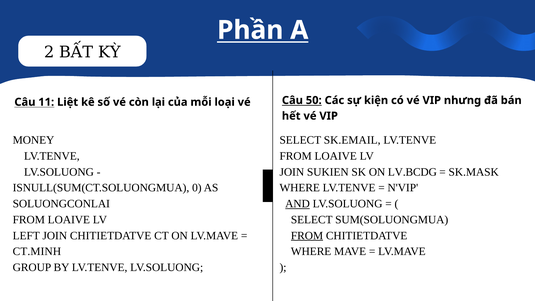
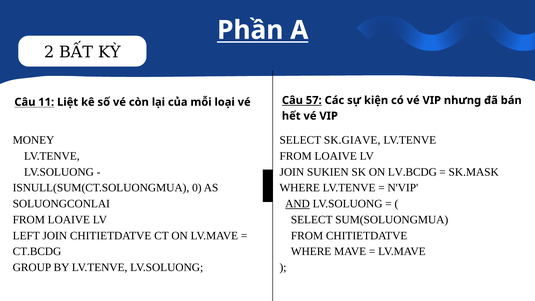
50: 50 -> 57 (314, 100)
SK.EMAIL: SK.EMAIL -> SK.GIAVE (352, 140)
FROM underline: present -> none (307, 236)
CT.MINH: CT.MINH -> CT.BCDG (37, 251)
